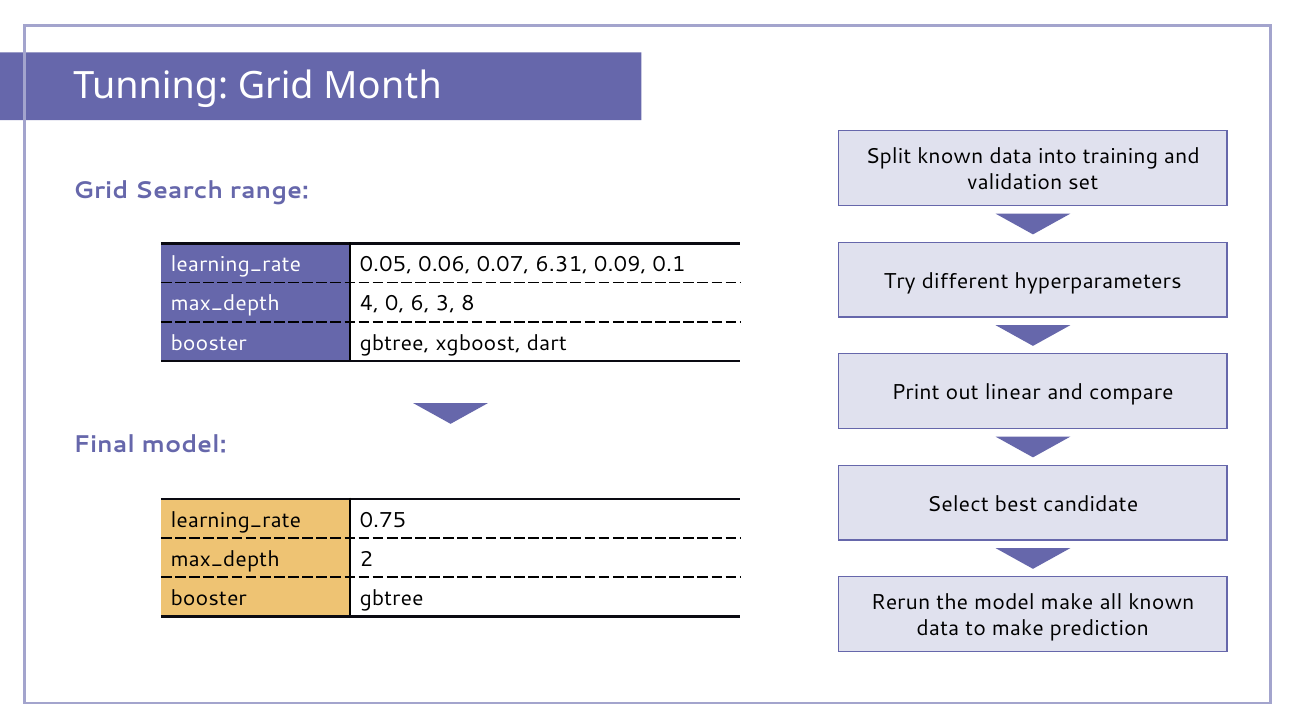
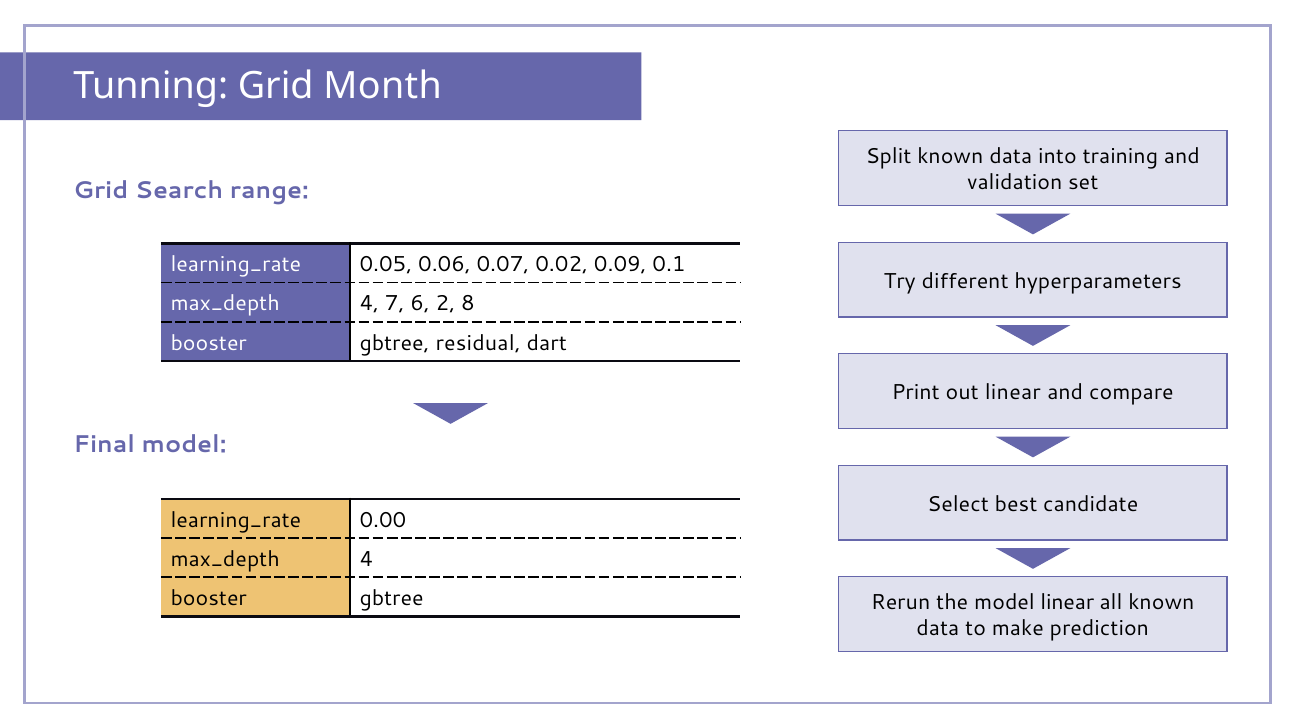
6.31: 6.31 -> 0.02 (562, 265)
0: 0 -> 7 (395, 304)
3: 3 -> 2 (446, 304)
xgboost: xgboost -> residual (478, 343)
0.75: 0.75 -> 0.00 (383, 520)
2: 2 -> 4 (366, 559)
model make: make -> linear (1067, 603)
